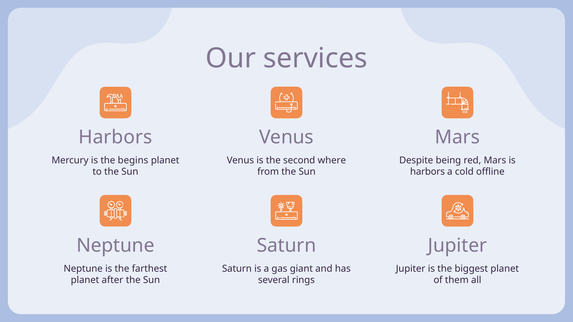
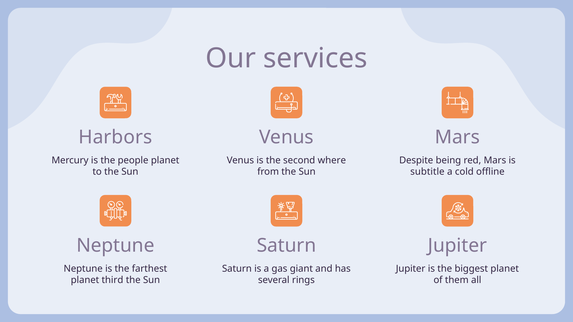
begins: begins -> people (133, 161)
harbors: harbors -> subtitle (427, 172)
after: after -> third (112, 280)
